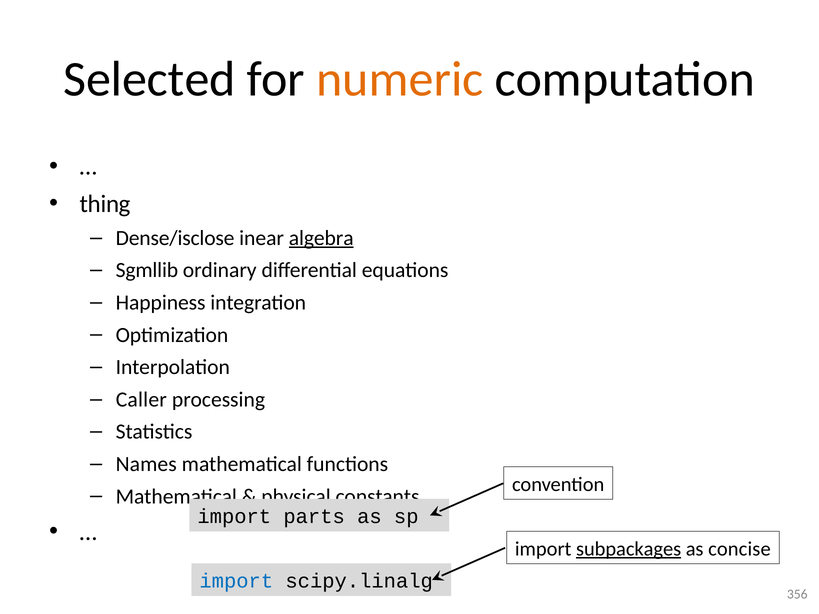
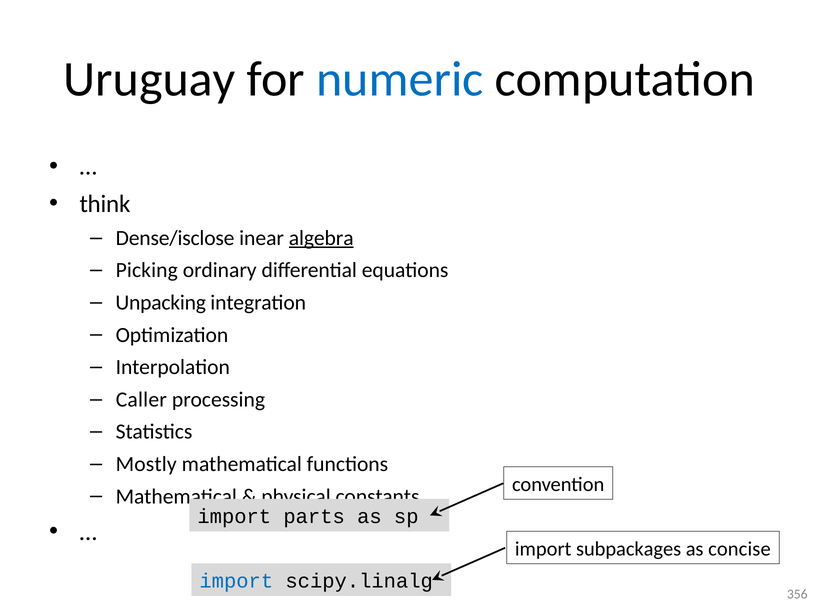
Selected: Selected -> Uruguay (149, 79)
numeric colour: orange -> blue (400, 79)
thing: thing -> think (105, 204)
Sgmllib: Sgmllib -> Picking (147, 270)
Happiness: Happiness -> Unpacking (161, 303)
Names: Names -> Mostly (146, 464)
subpackages underline: present -> none (629, 549)
